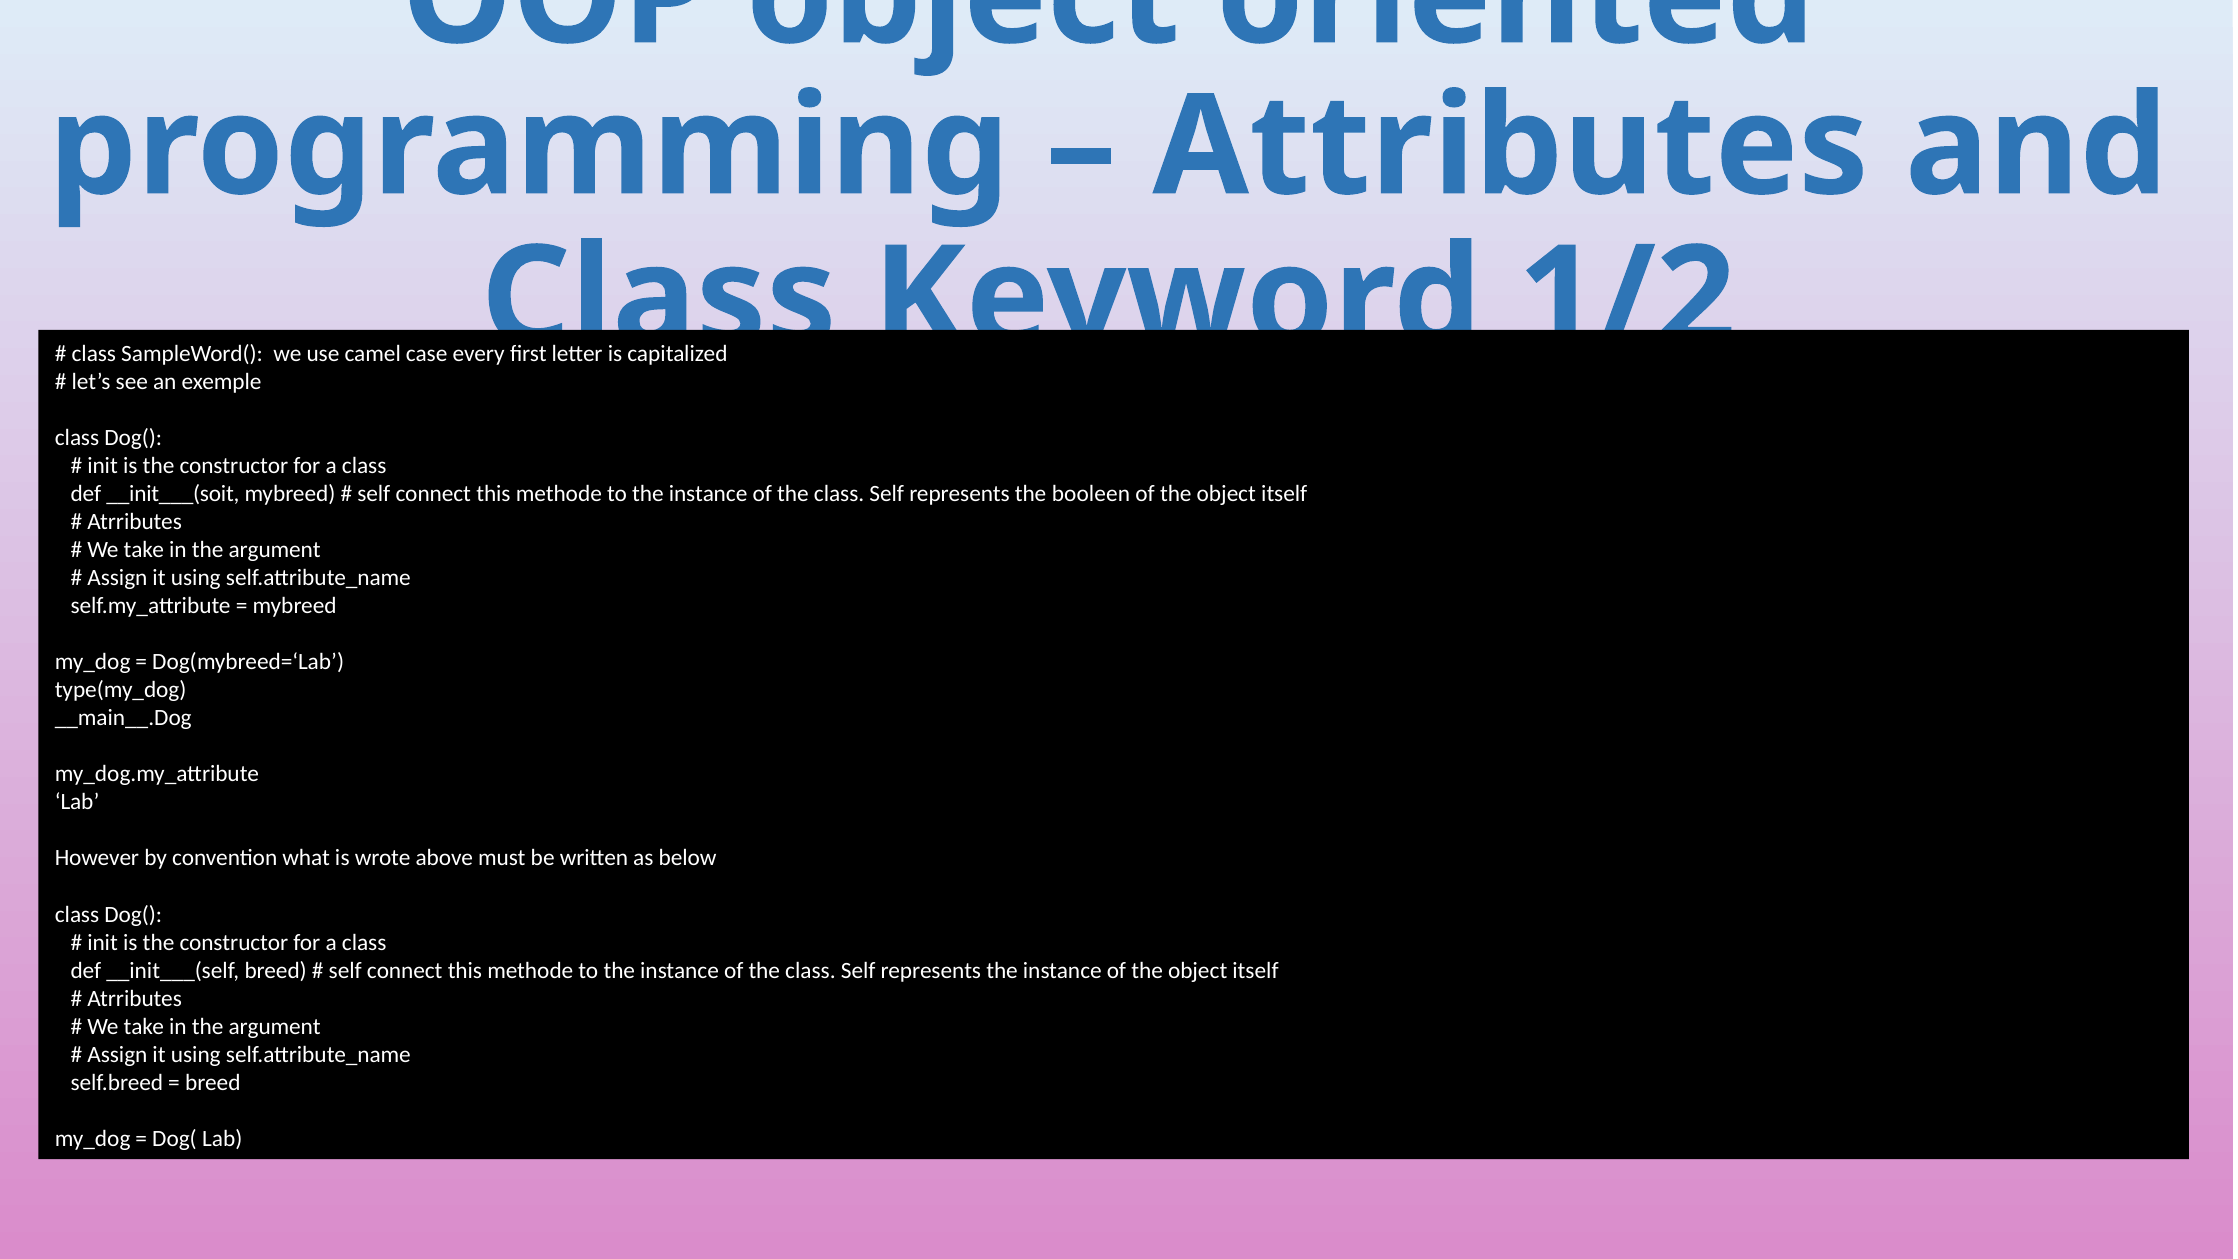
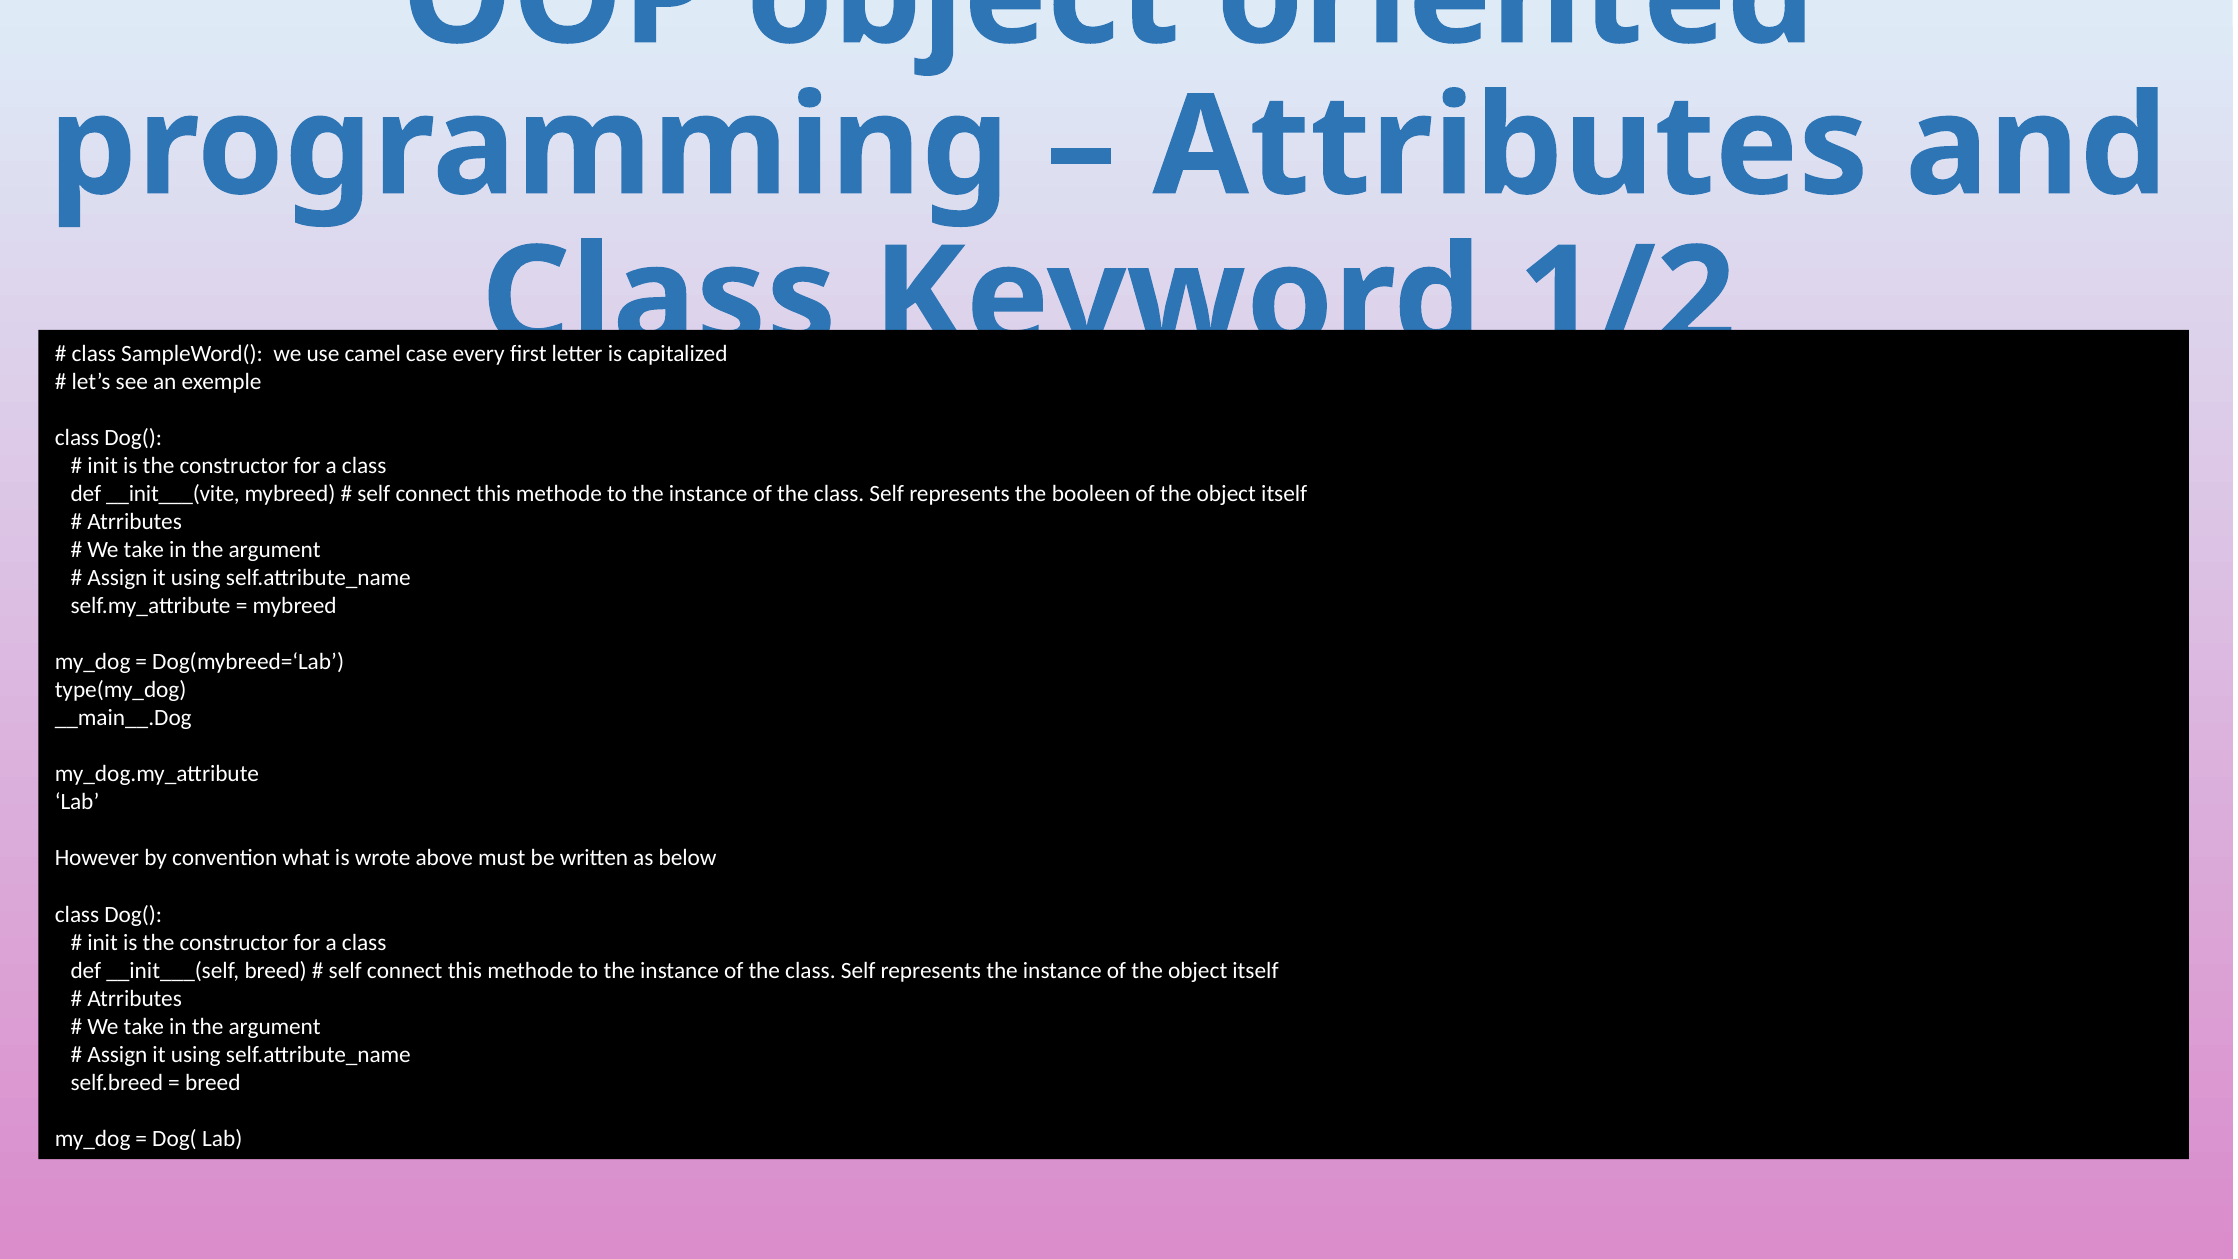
__init___(soit: __init___(soit -> __init___(vite (173, 494)
